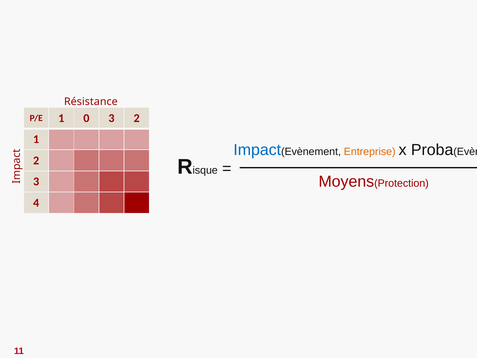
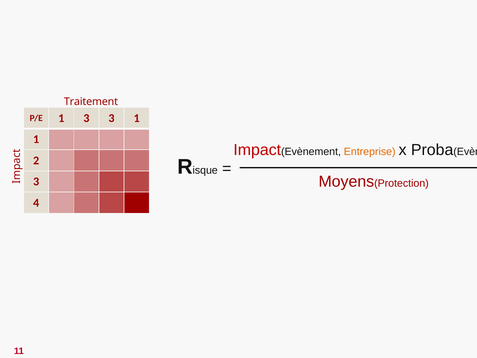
Résistance: Résistance -> Traitement (91, 102)
1 0: 0 -> 3 (86, 118)
3 2: 2 -> 1 (137, 118)
Impact colour: blue -> red (257, 150)
